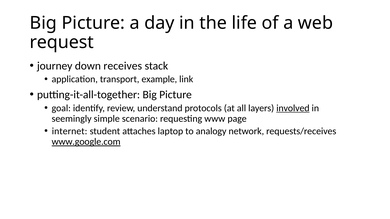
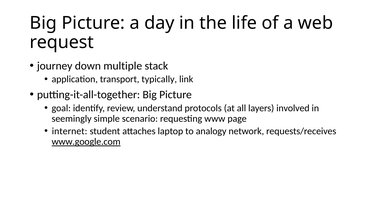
receives: receives -> multiple (123, 66)
example: example -> typically (159, 79)
involved underline: present -> none (293, 108)
